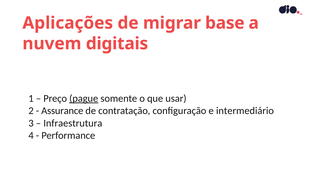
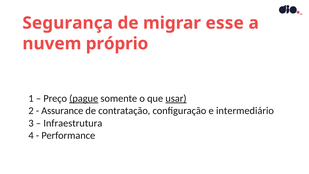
Aplicações: Aplicações -> Segurança (68, 23)
base: base -> esse (225, 23)
digitais: digitais -> próprio (117, 44)
usar underline: none -> present (176, 98)
